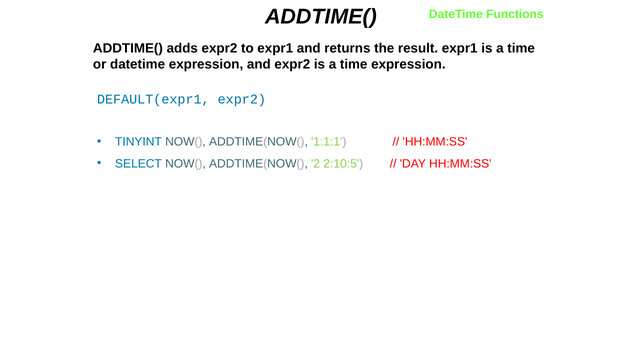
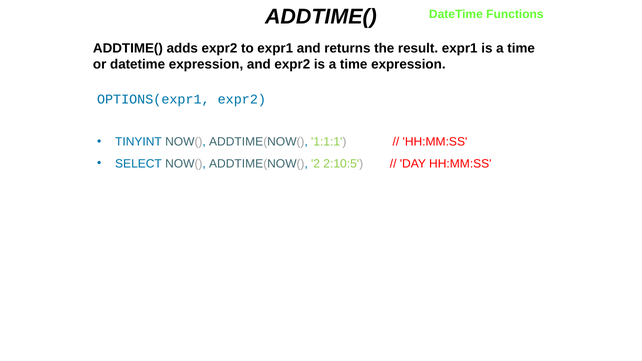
DEFAULT(expr1: DEFAULT(expr1 -> OPTIONS(expr1 (153, 100)
